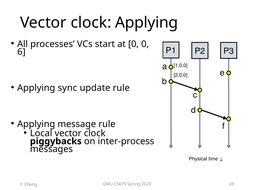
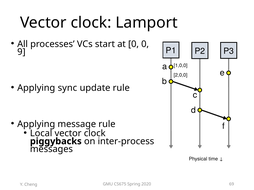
clock Applying: Applying -> Lamport (147, 23)
6: 6 -> 9 (21, 52)
